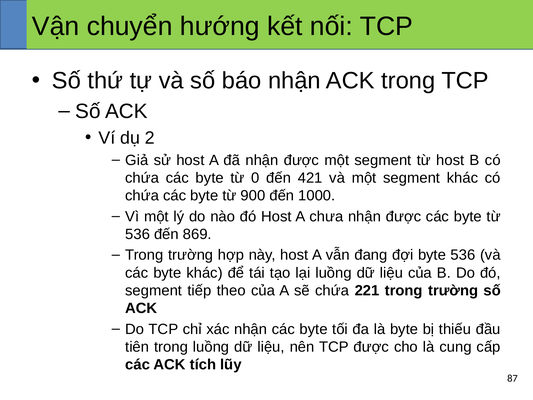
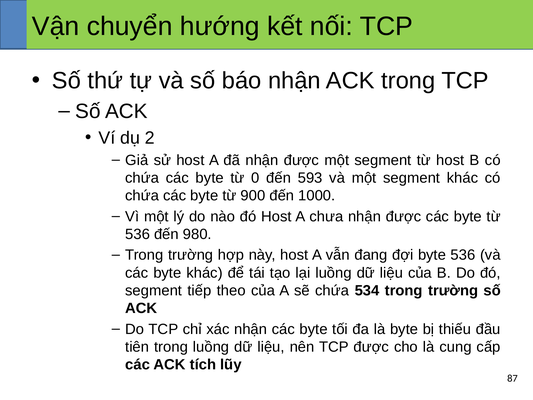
421: 421 -> 593 (310, 178)
869: 869 -> 980 (197, 234)
221: 221 -> 534 (367, 290)
